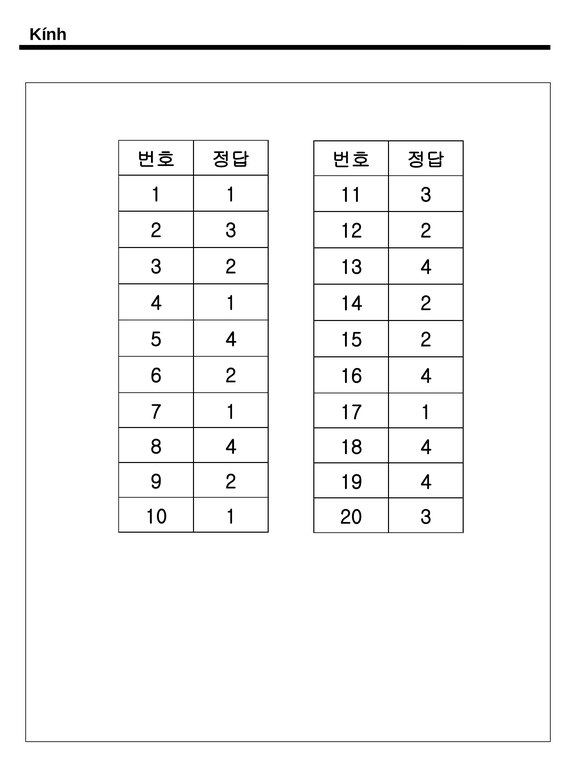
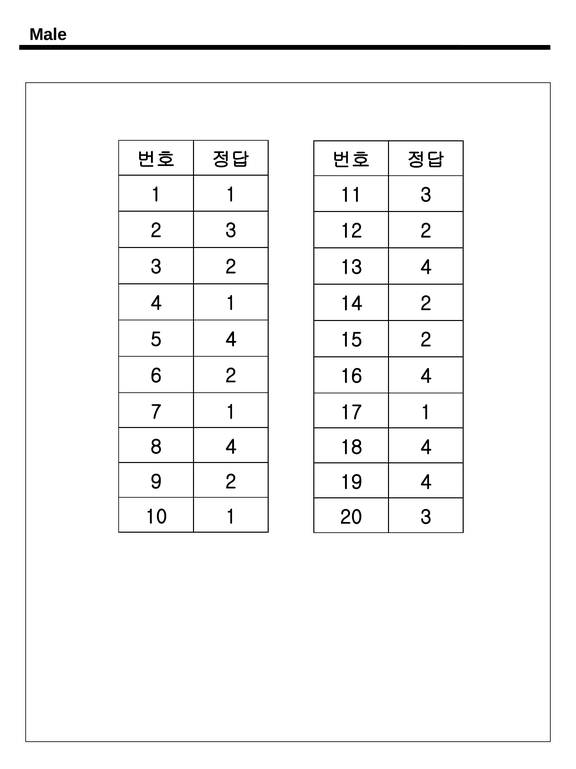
Kính: Kính -> Male (48, 34)
